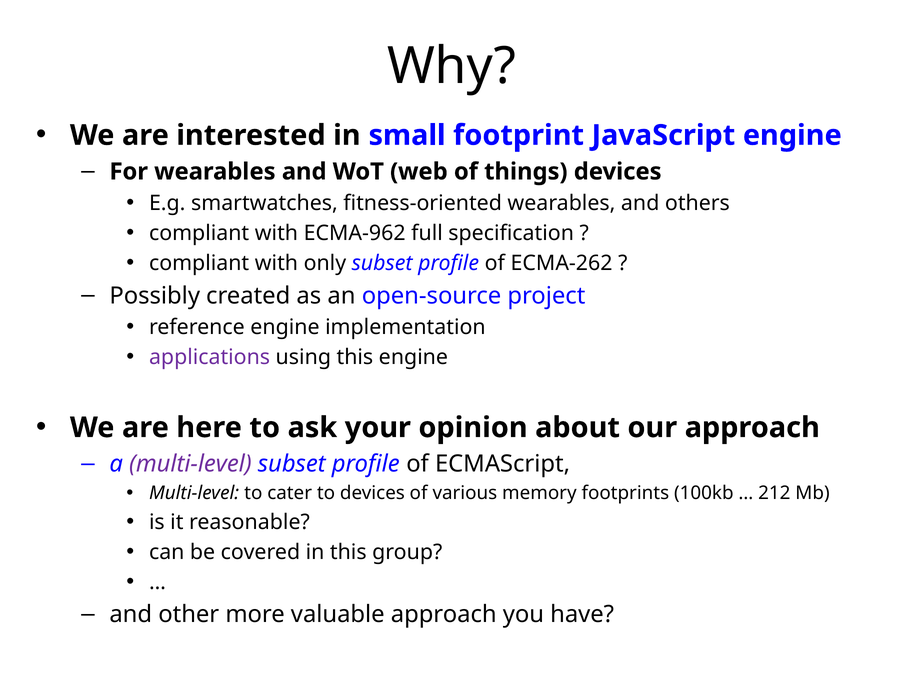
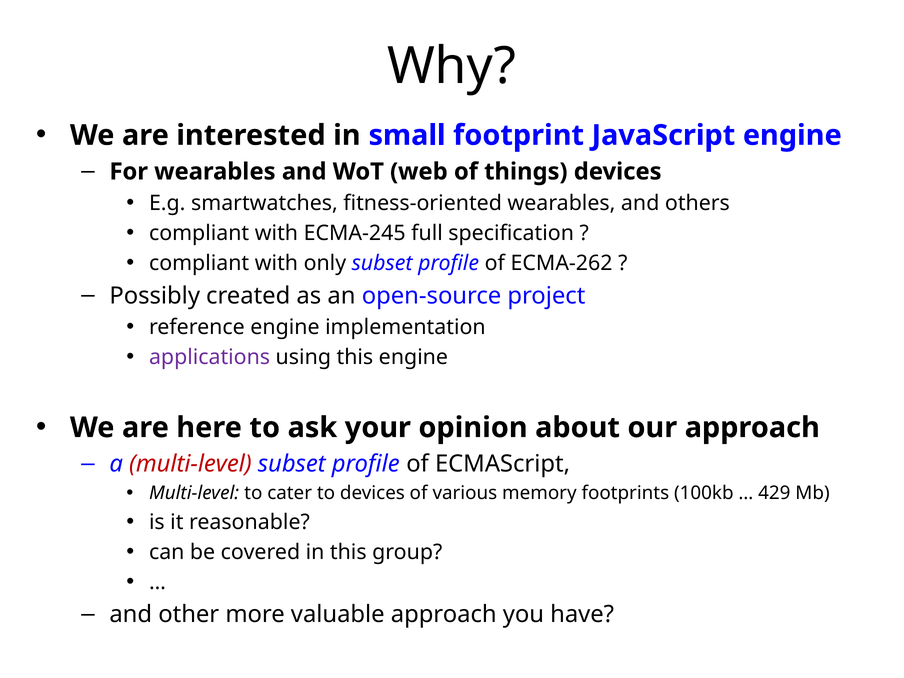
ECMA-962: ECMA-962 -> ECMA-245 (355, 233)
multi-level colour: purple -> red (190, 464)
212: 212 -> 429 (774, 493)
